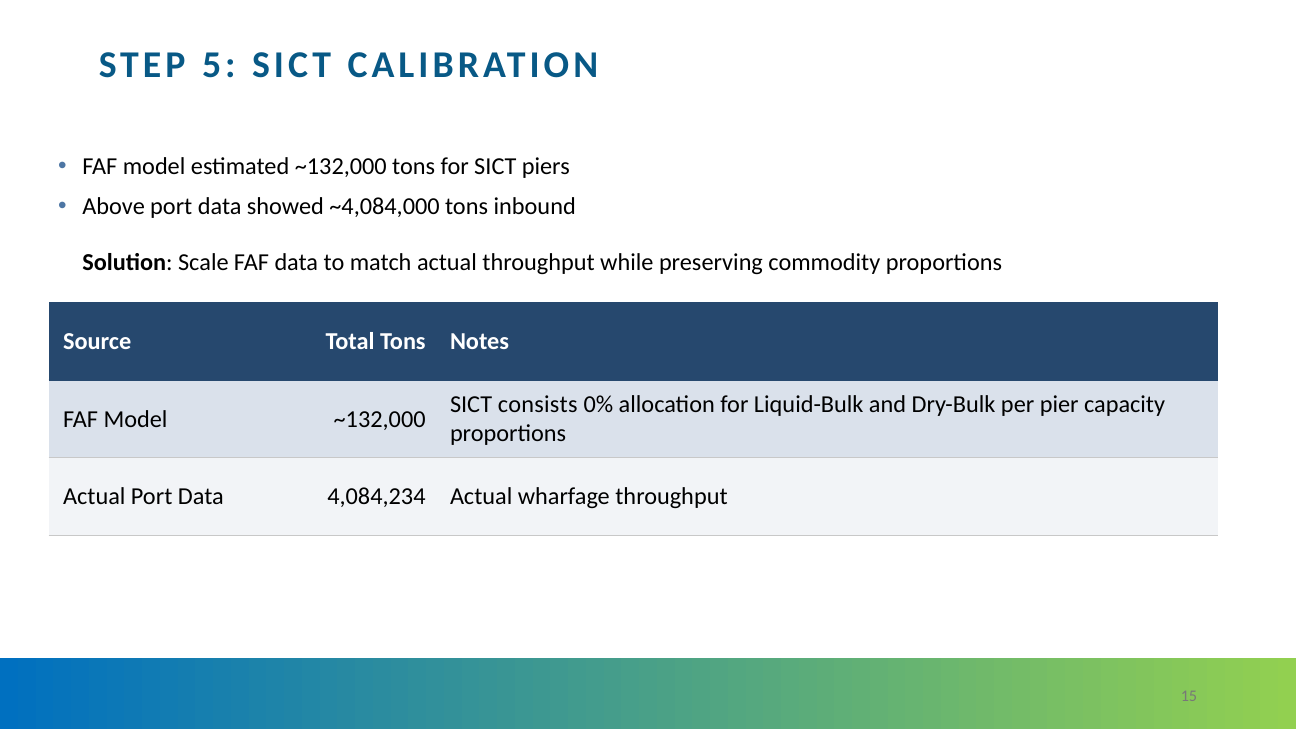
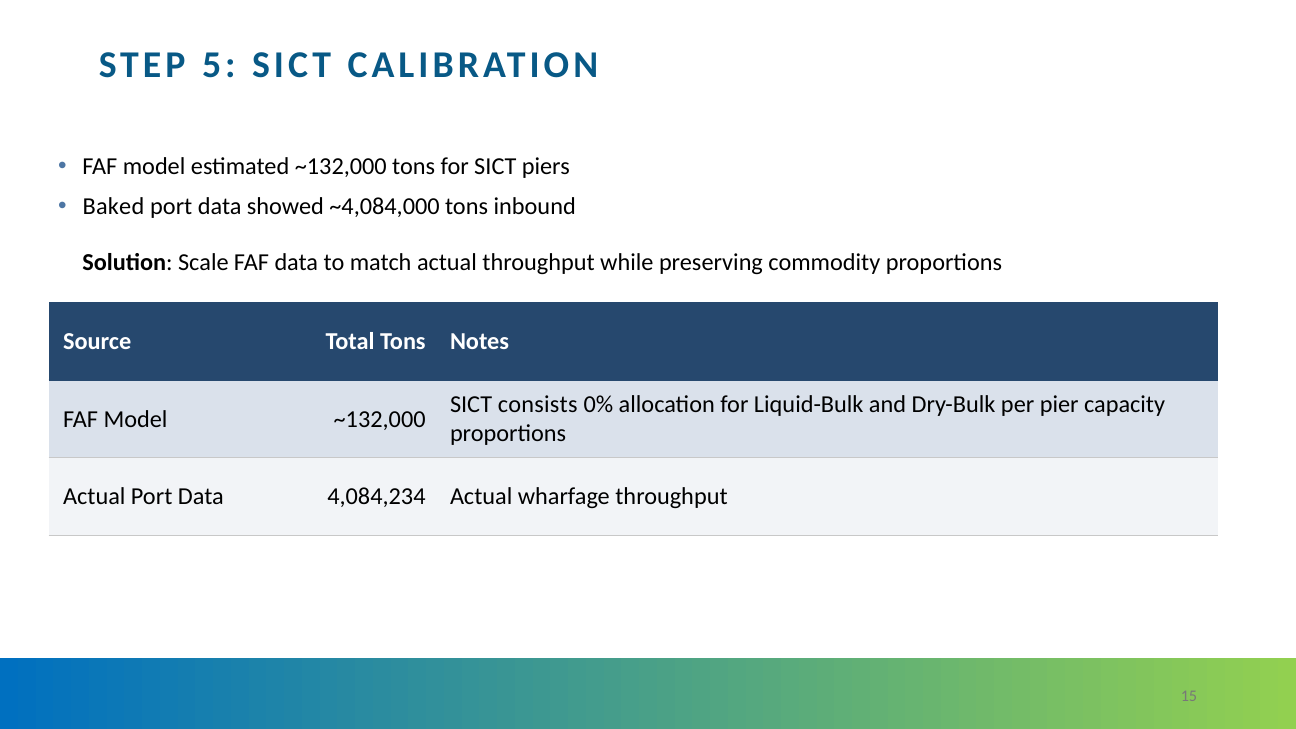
Above: Above -> Baked (113, 207)
